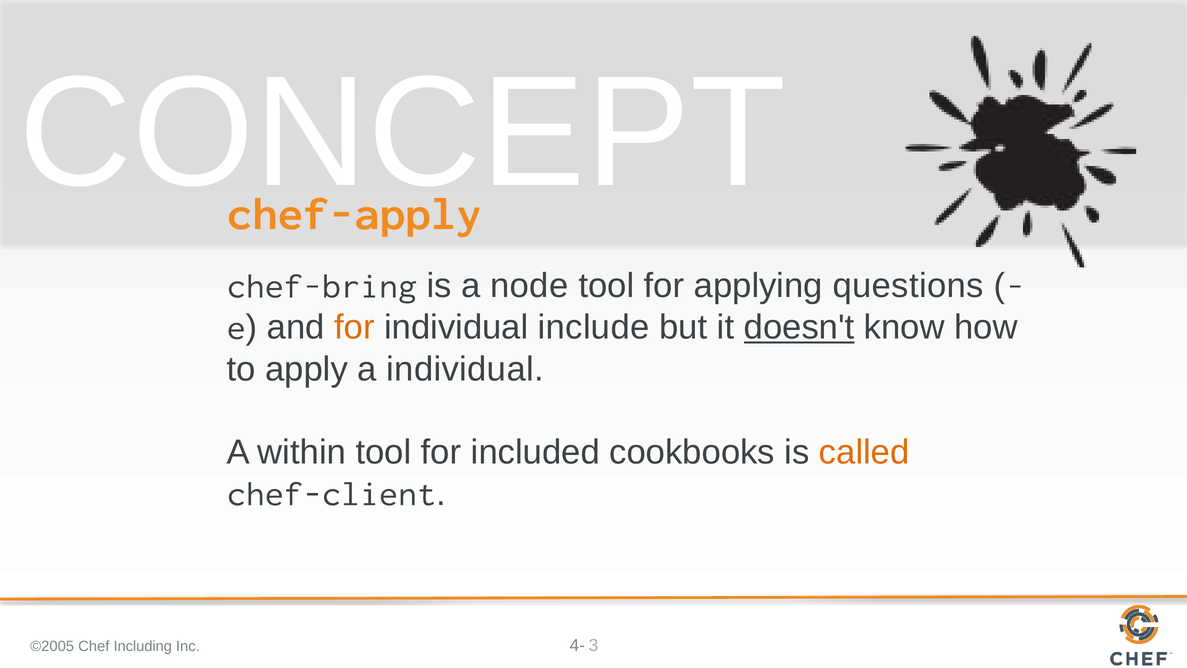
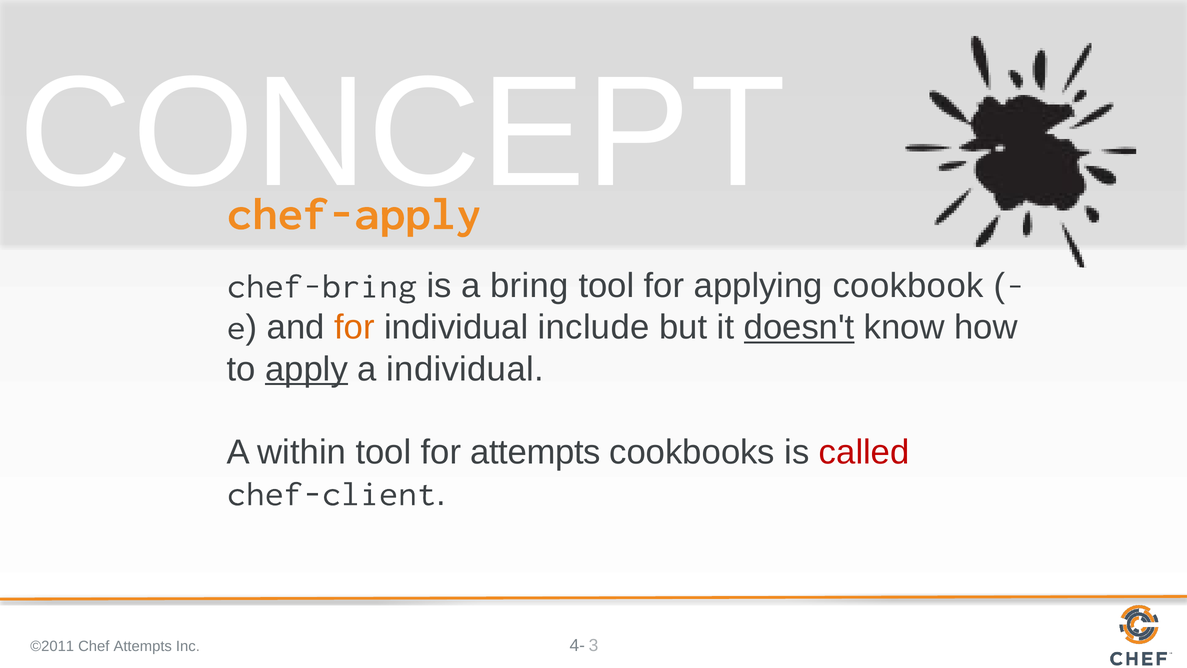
node: node -> bring (529, 286)
questions: questions -> cookbook (908, 286)
apply underline: none -> present (307, 369)
for included: included -> attempts (536, 452)
called colour: orange -> red (864, 452)
©2005: ©2005 -> ©2011 (52, 646)
Chef Including: Including -> Attempts (143, 646)
